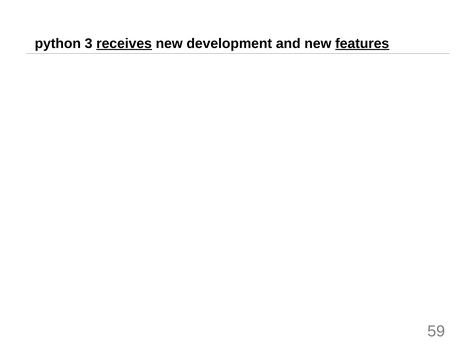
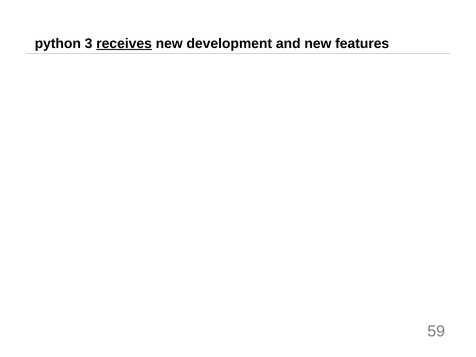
features underline: present -> none (362, 44)
